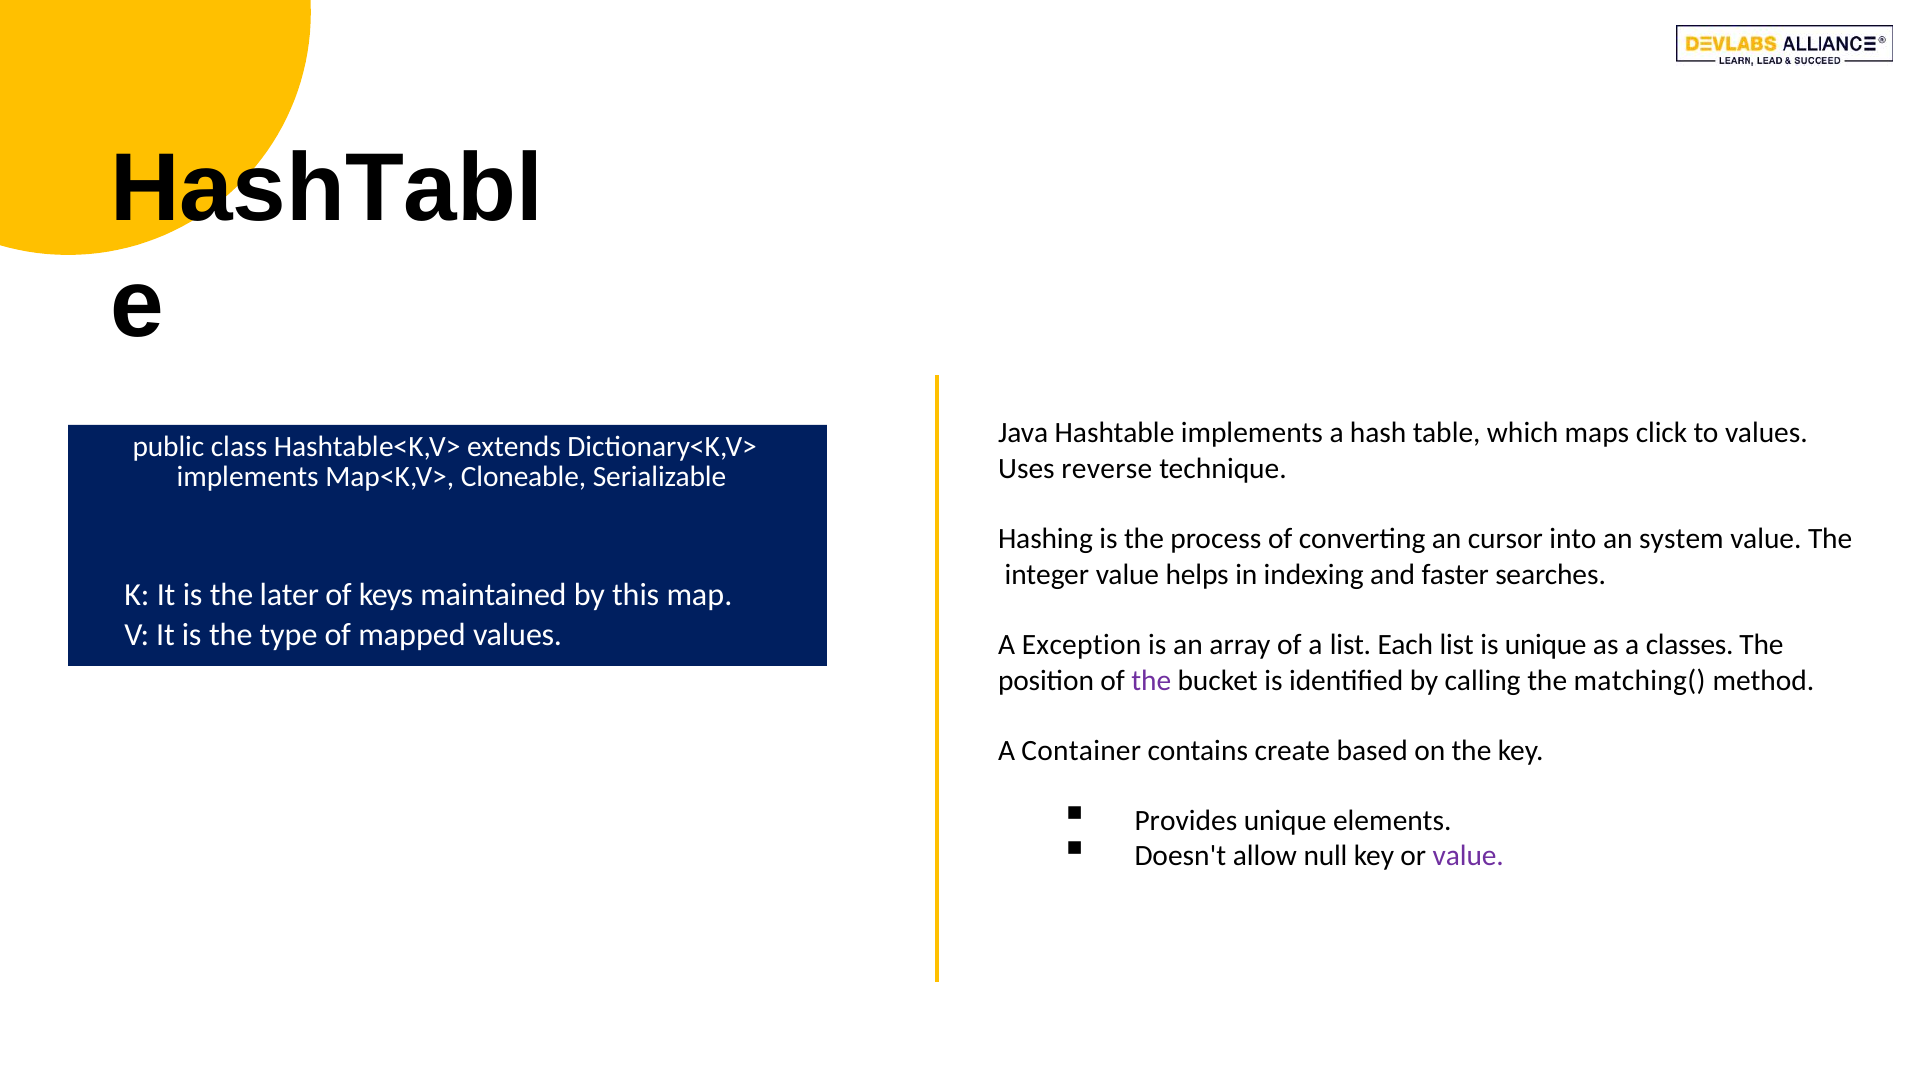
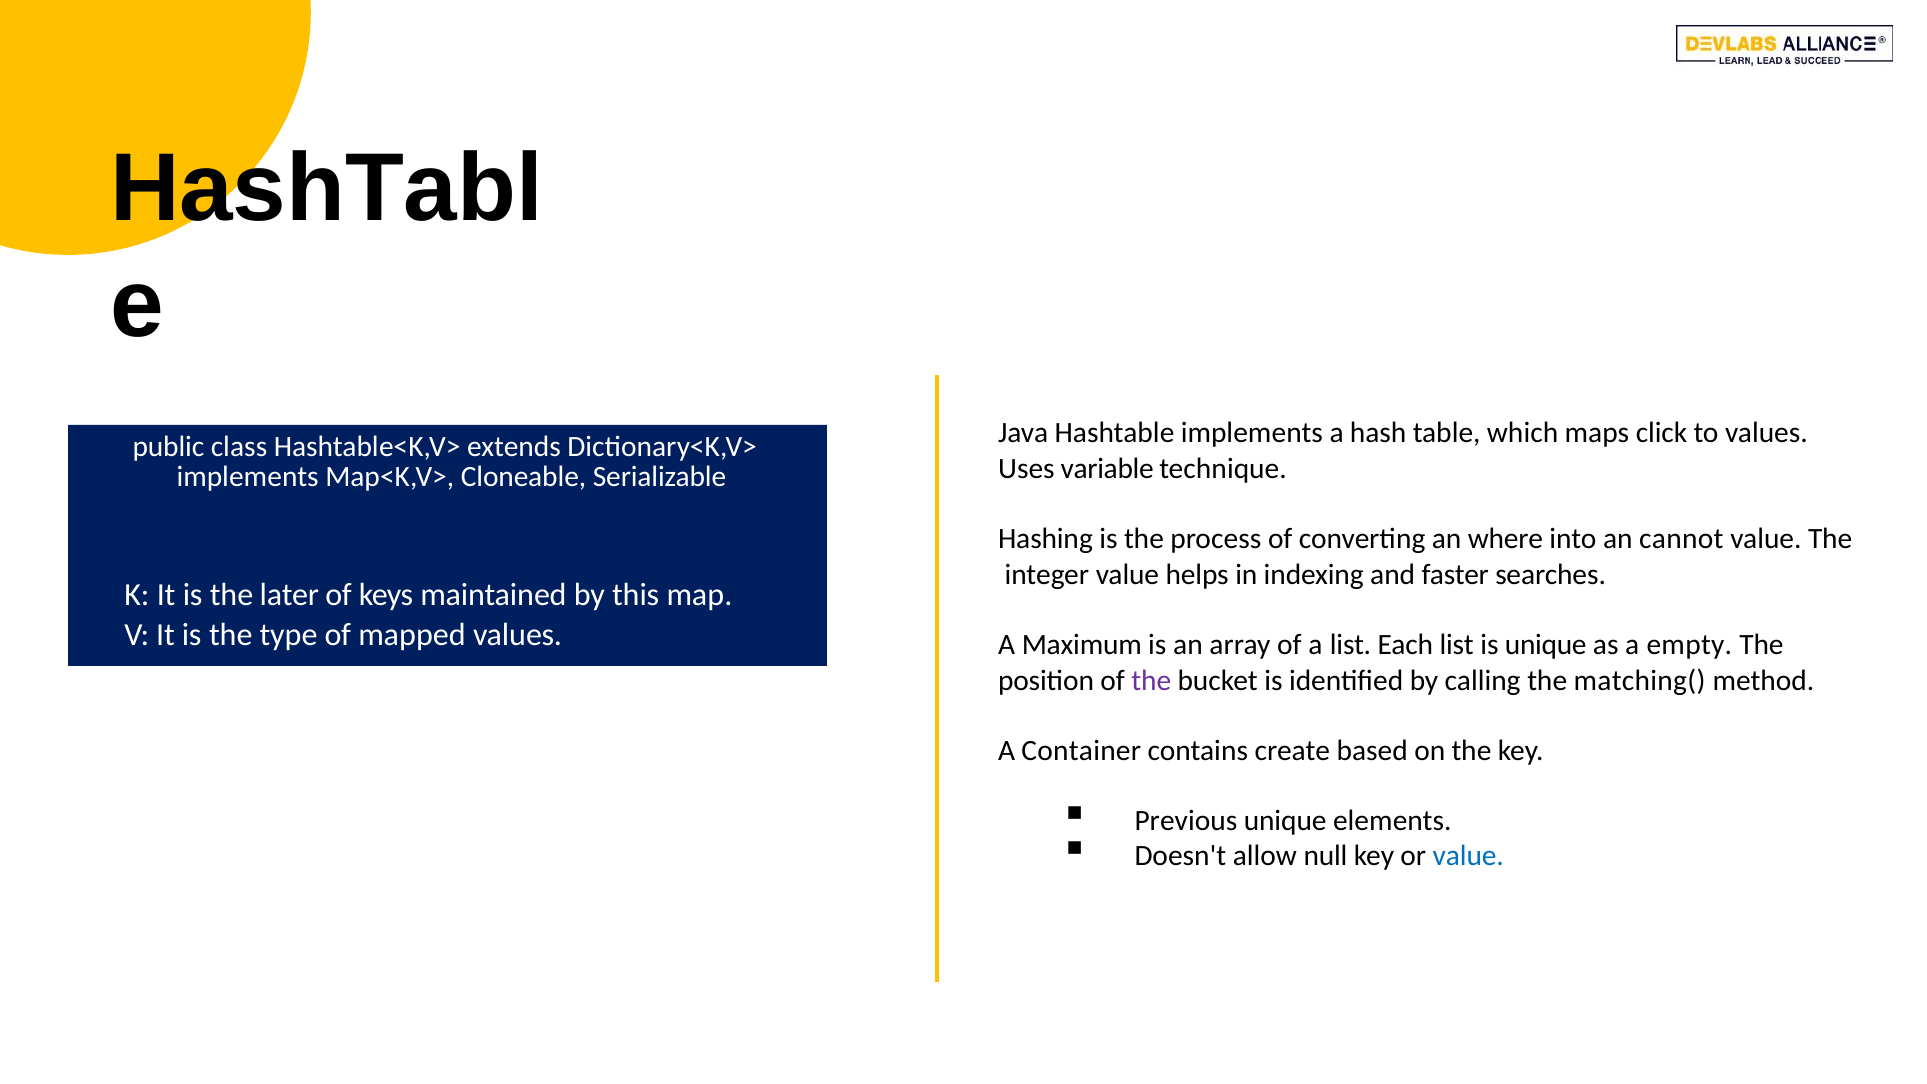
reverse: reverse -> variable (1107, 468)
cursor: cursor -> where (1505, 539)
system: system -> cannot (1681, 539)
Exception: Exception -> Maximum (1082, 645)
classes: classes -> empty (1689, 645)
Provides: Provides -> Previous (1186, 820)
value colour: purple -> blue (1468, 856)
